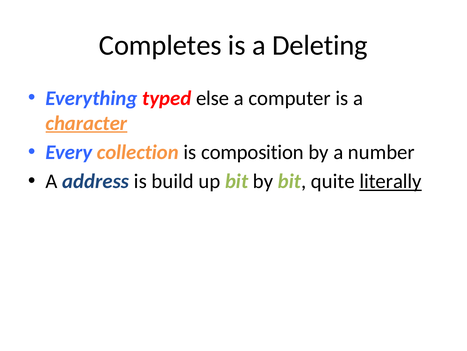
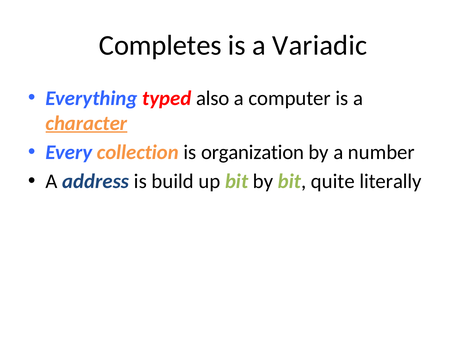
Deleting: Deleting -> Variadic (320, 45)
else: else -> also (213, 98)
composition: composition -> organization (253, 152)
literally underline: present -> none (391, 181)
